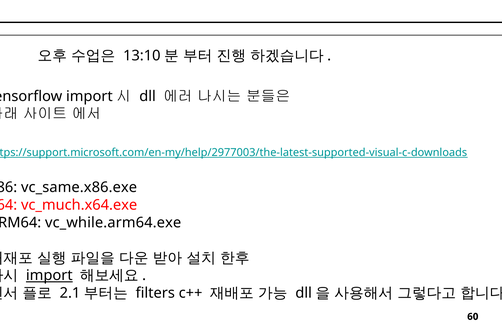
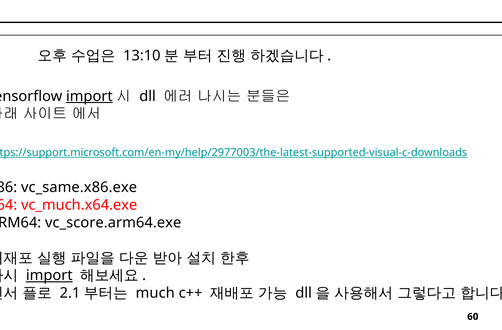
import underline: none -> present (89, 96)
vc_while.arm64.exe: vc_while.arm64.exe -> vc_score.arm64.exe (113, 222)
filters: filters -> much (155, 293)
